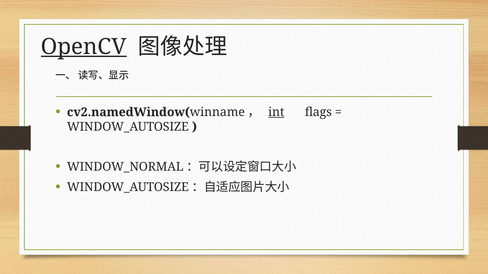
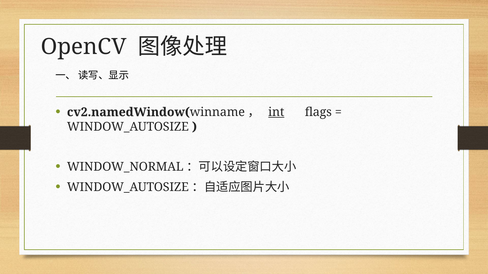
OpenCV underline: present -> none (84, 47)
